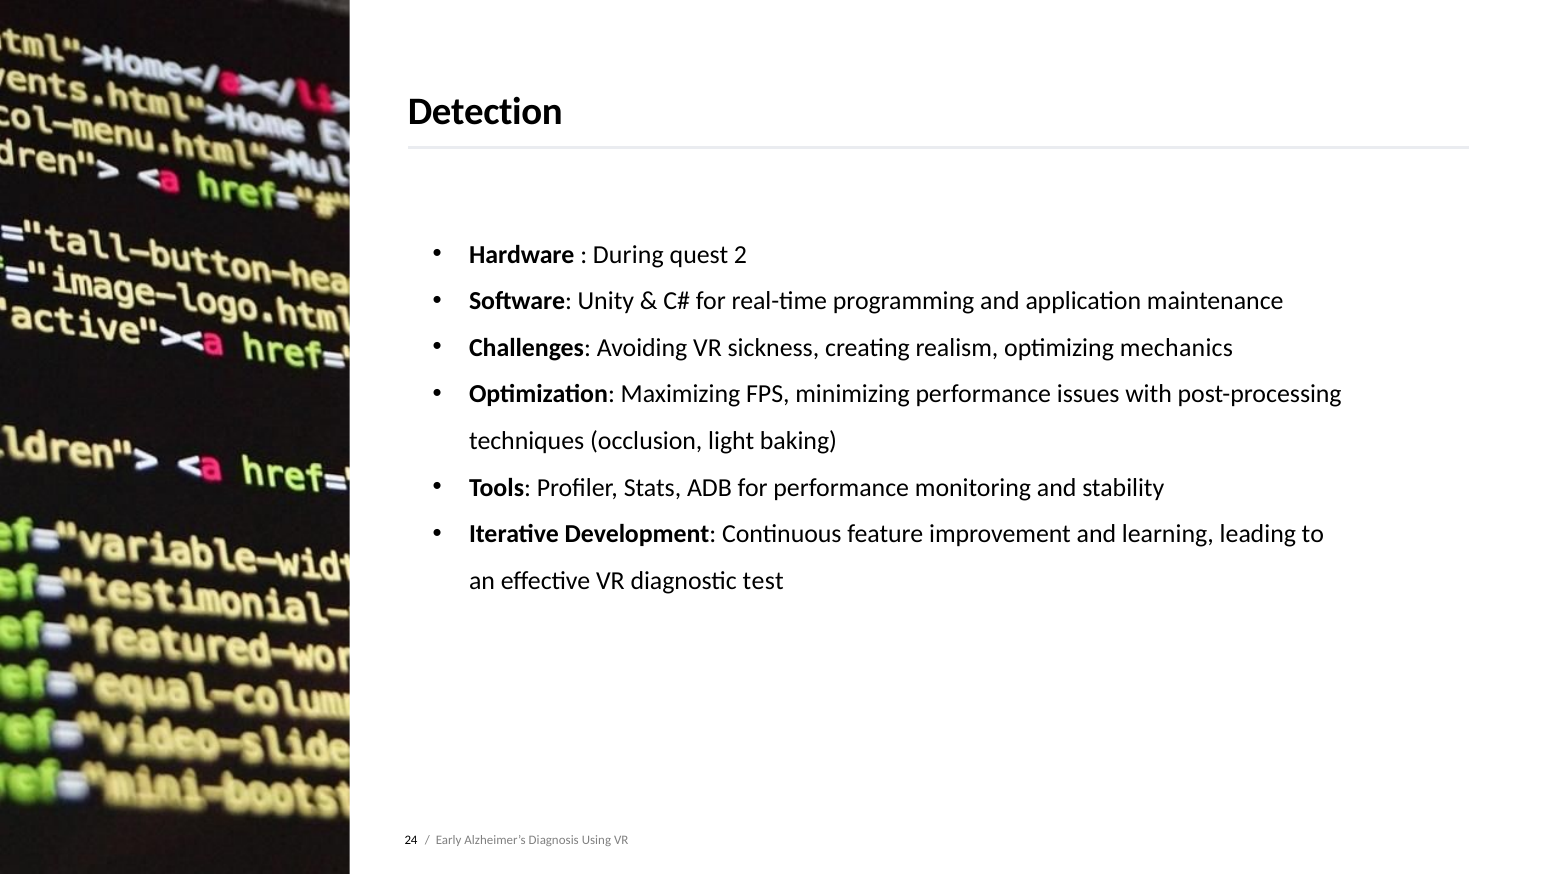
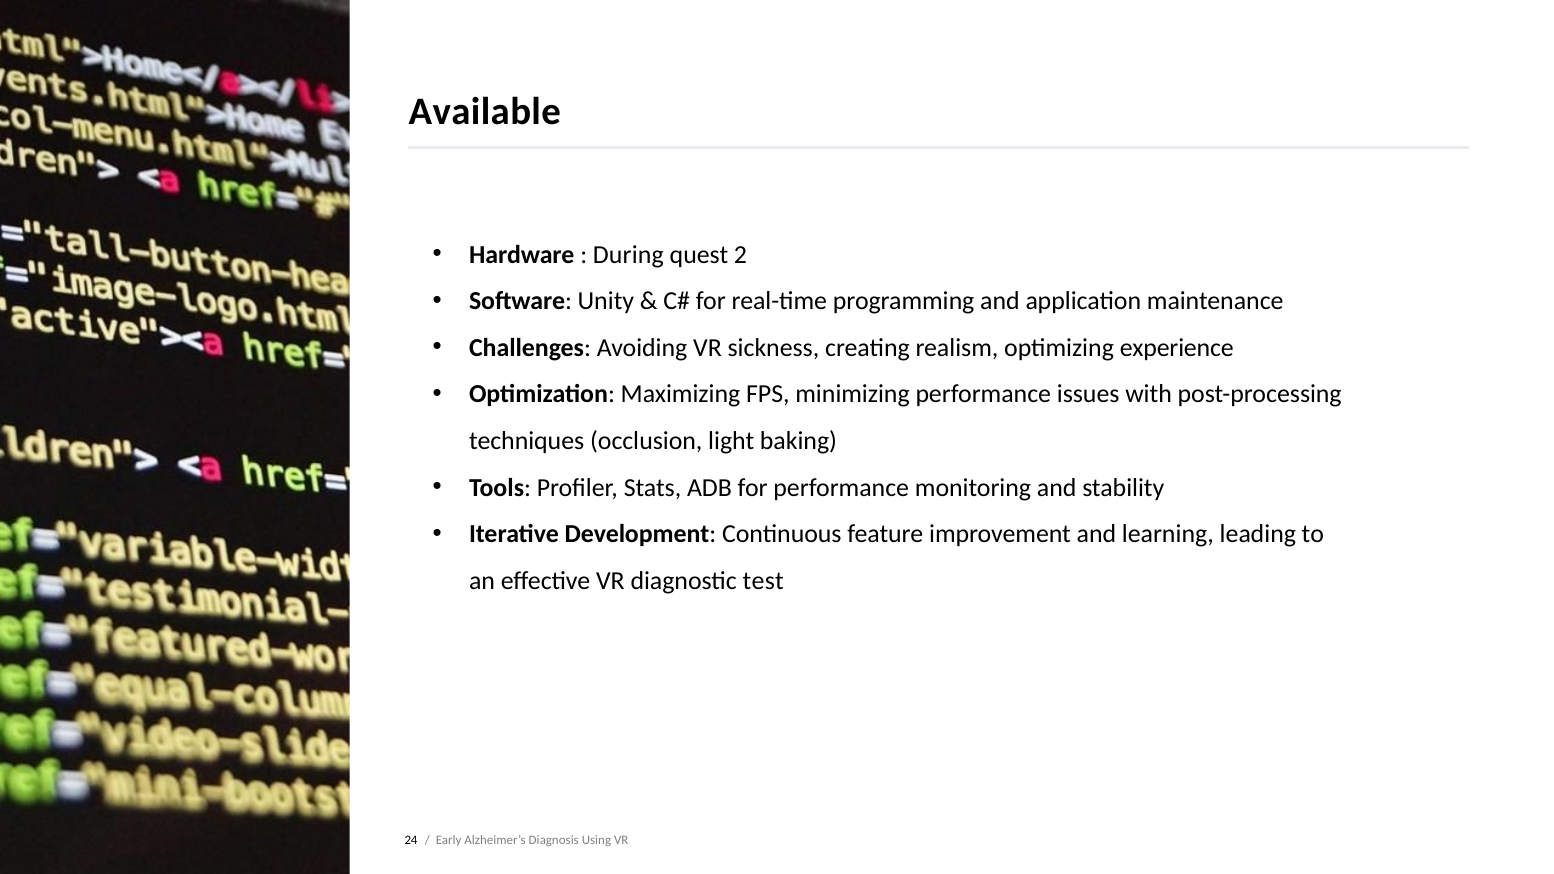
Detection: Detection -> Available (485, 111)
mechanics: mechanics -> experience (1177, 348)
